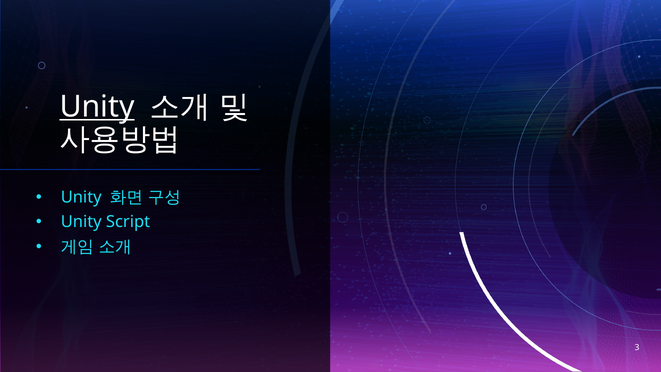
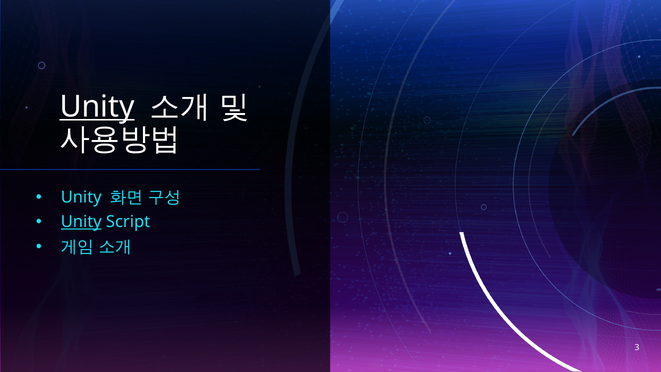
Unity underline: none -> present (81, 222)
